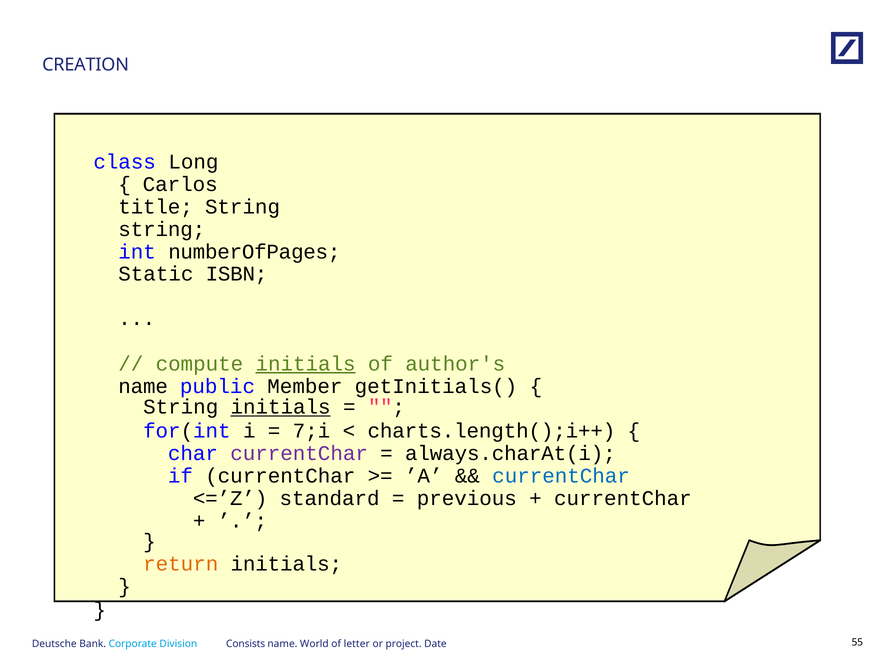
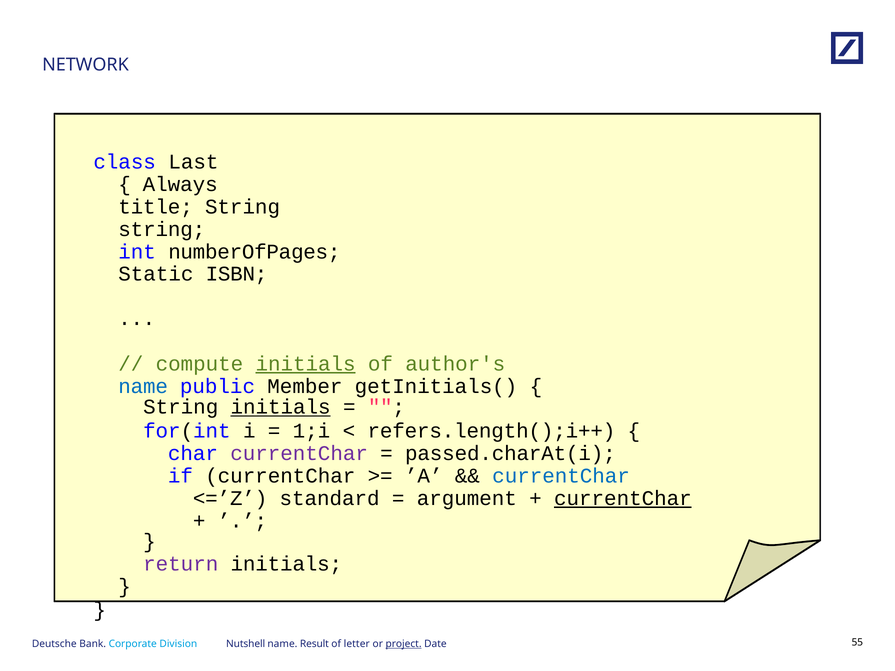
CREATION: CREATION -> NETWORK (85, 65)
Long: Long -> Last (193, 162)
Carlos: Carlos -> Always (180, 184)
name colour: black -> blue (143, 386)
7;i: 7;i -> 1;i (311, 431)
charts.length();i++: charts.length();i++ -> refers.length();i++ (491, 431)
always.charAt(i: always.charAt(i -> passed.charAt(i (510, 454)
previous: previous -> argument (467, 498)
currentChar underline: none -> present (623, 498)
return colour: orange -> purple (181, 564)
Consists: Consists -> Nutshell (246, 644)
World: World -> Result (314, 644)
project underline: none -> present (404, 644)
